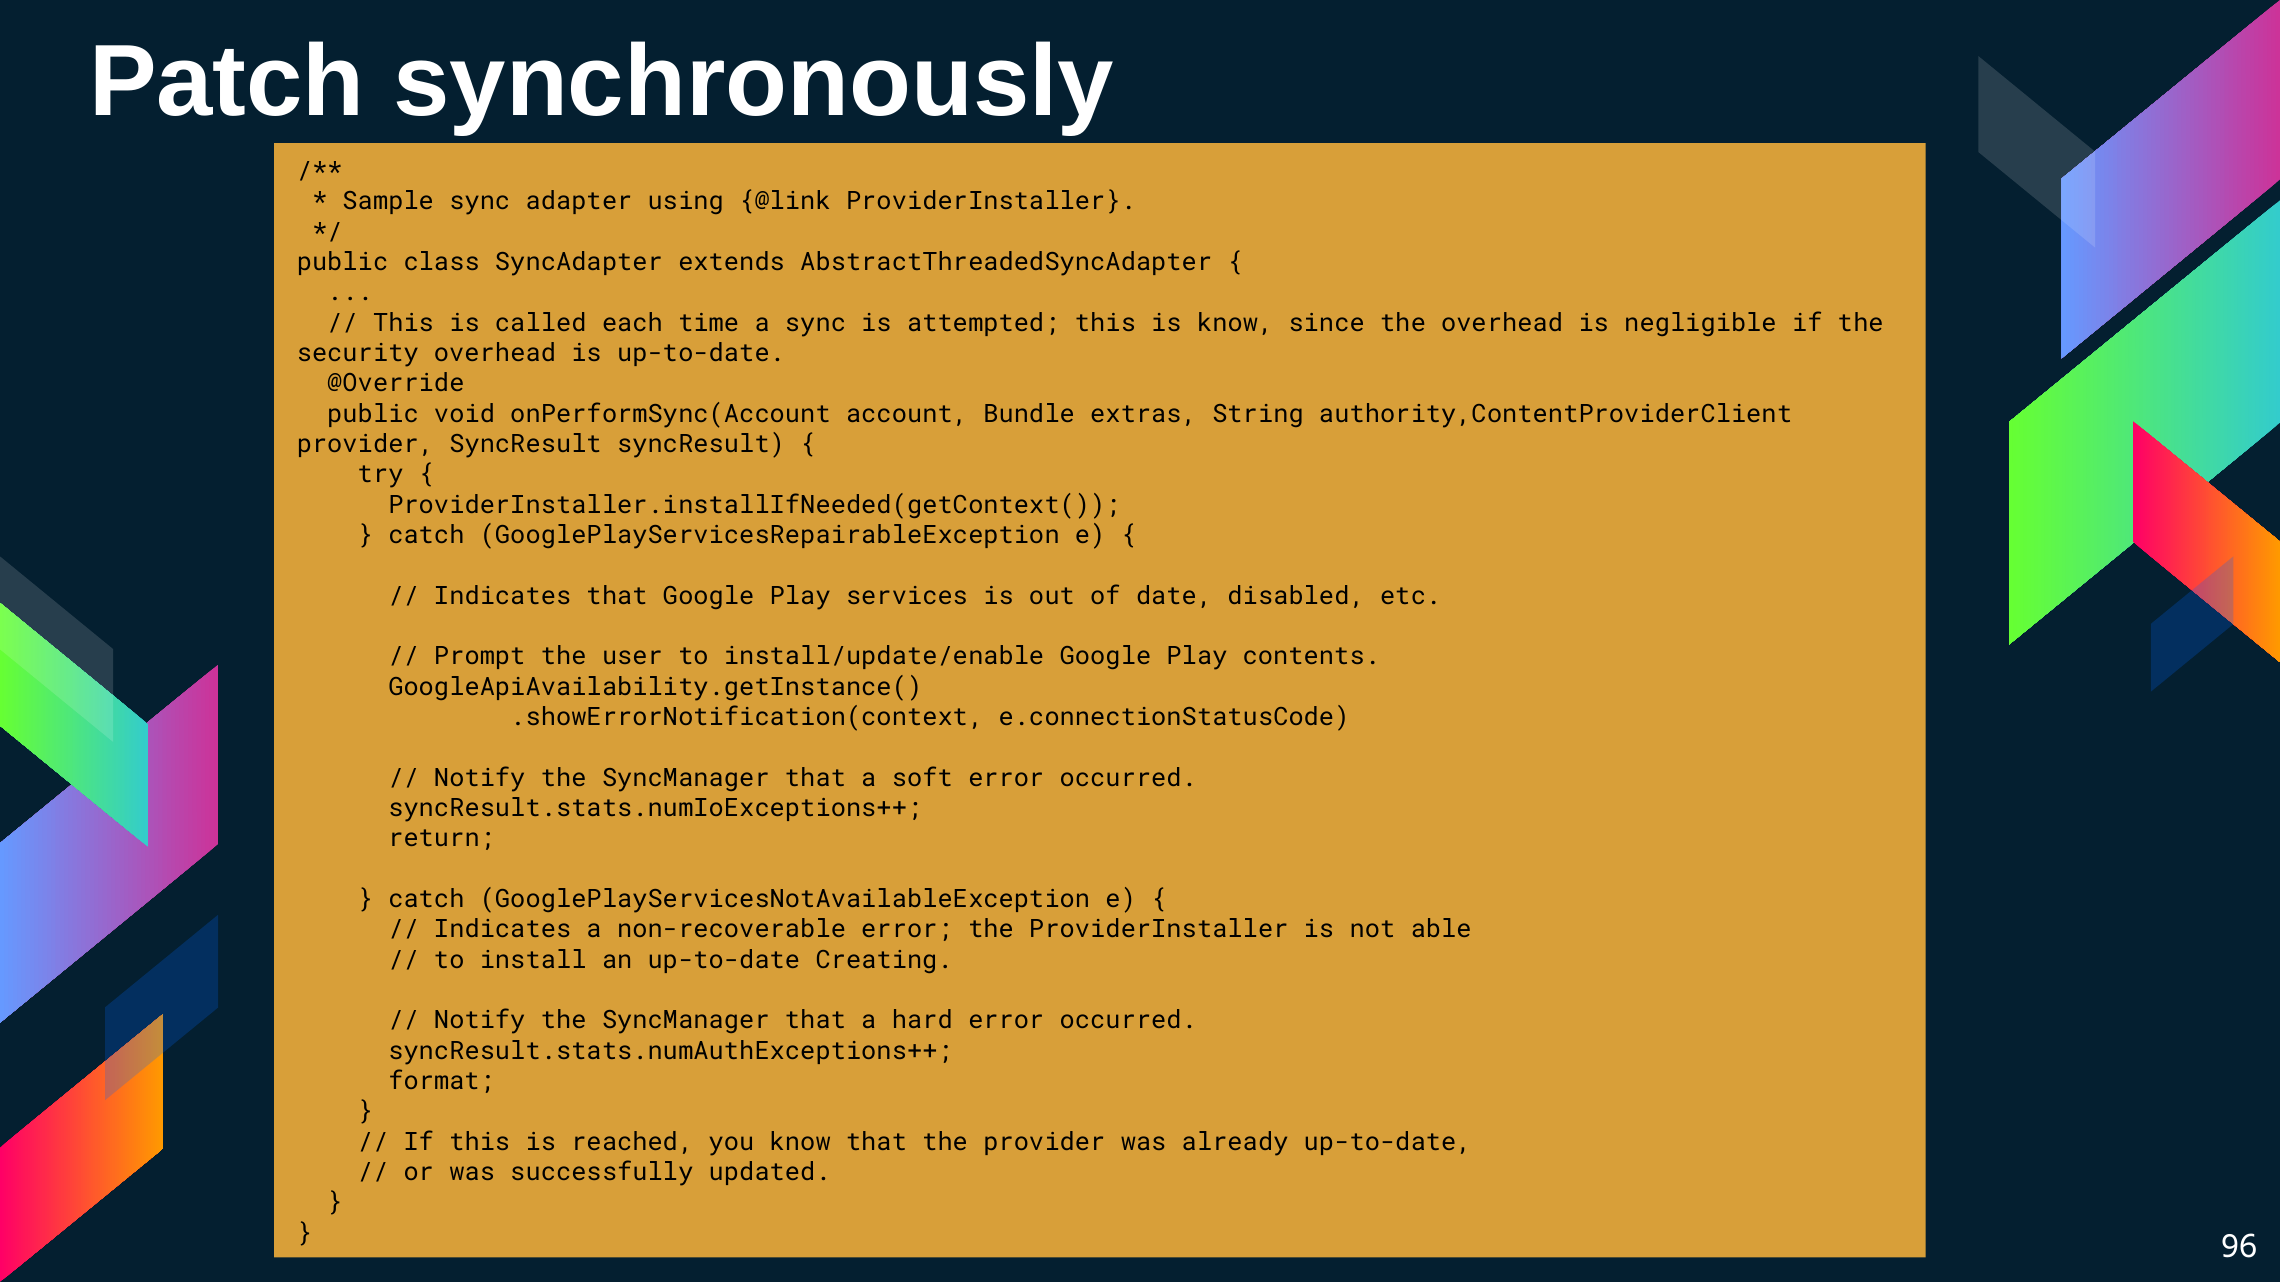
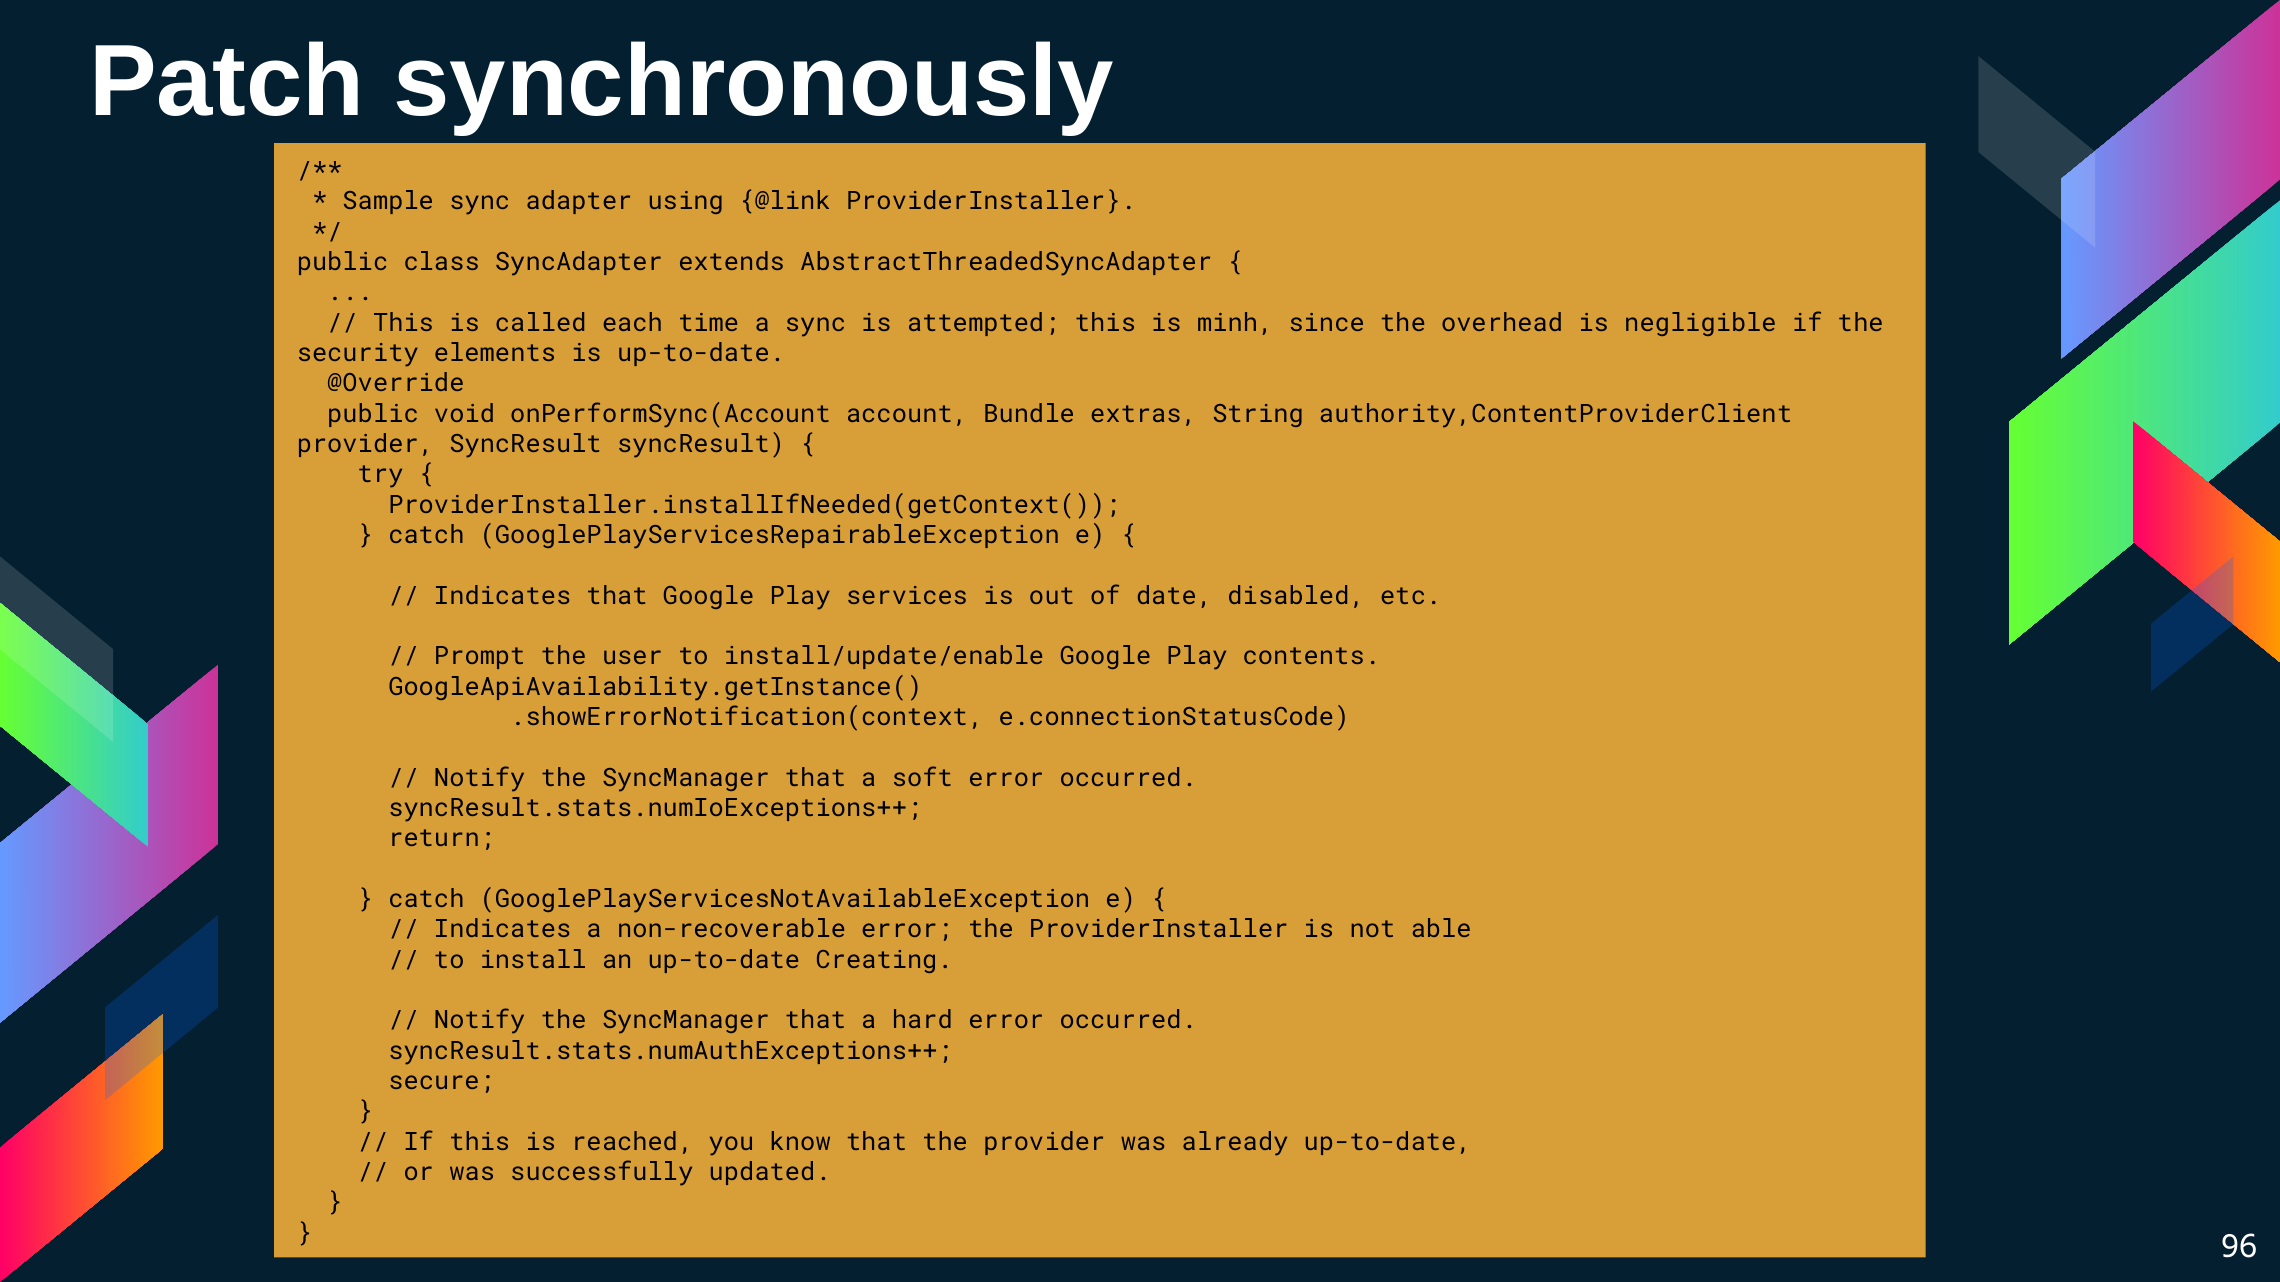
is know: know -> minh (1235, 323)
security overhead: overhead -> elements (495, 353)
format: format -> secure (442, 1082)
